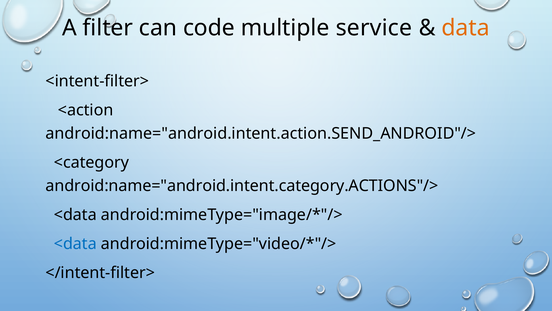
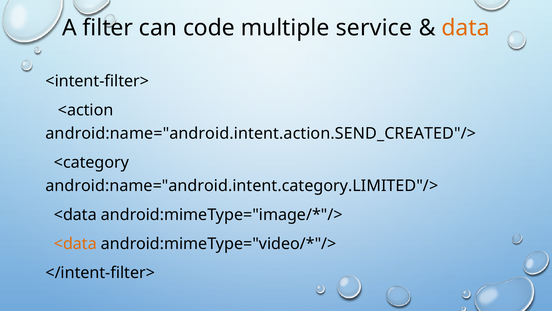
android:name="android.intent.action.SEND_ANDROID"/>: android:name="android.intent.action.SEND_ANDROID"/> -> android:name="android.intent.action.SEND_CREATED"/> (261, 133)
android:name="android.intent.category.ACTIONS"/>: android:name="android.intent.category.ACTIONS"/> -> android:name="android.intent.category.LIMITED"/> (242, 185)
<data colour: blue -> orange (75, 243)
